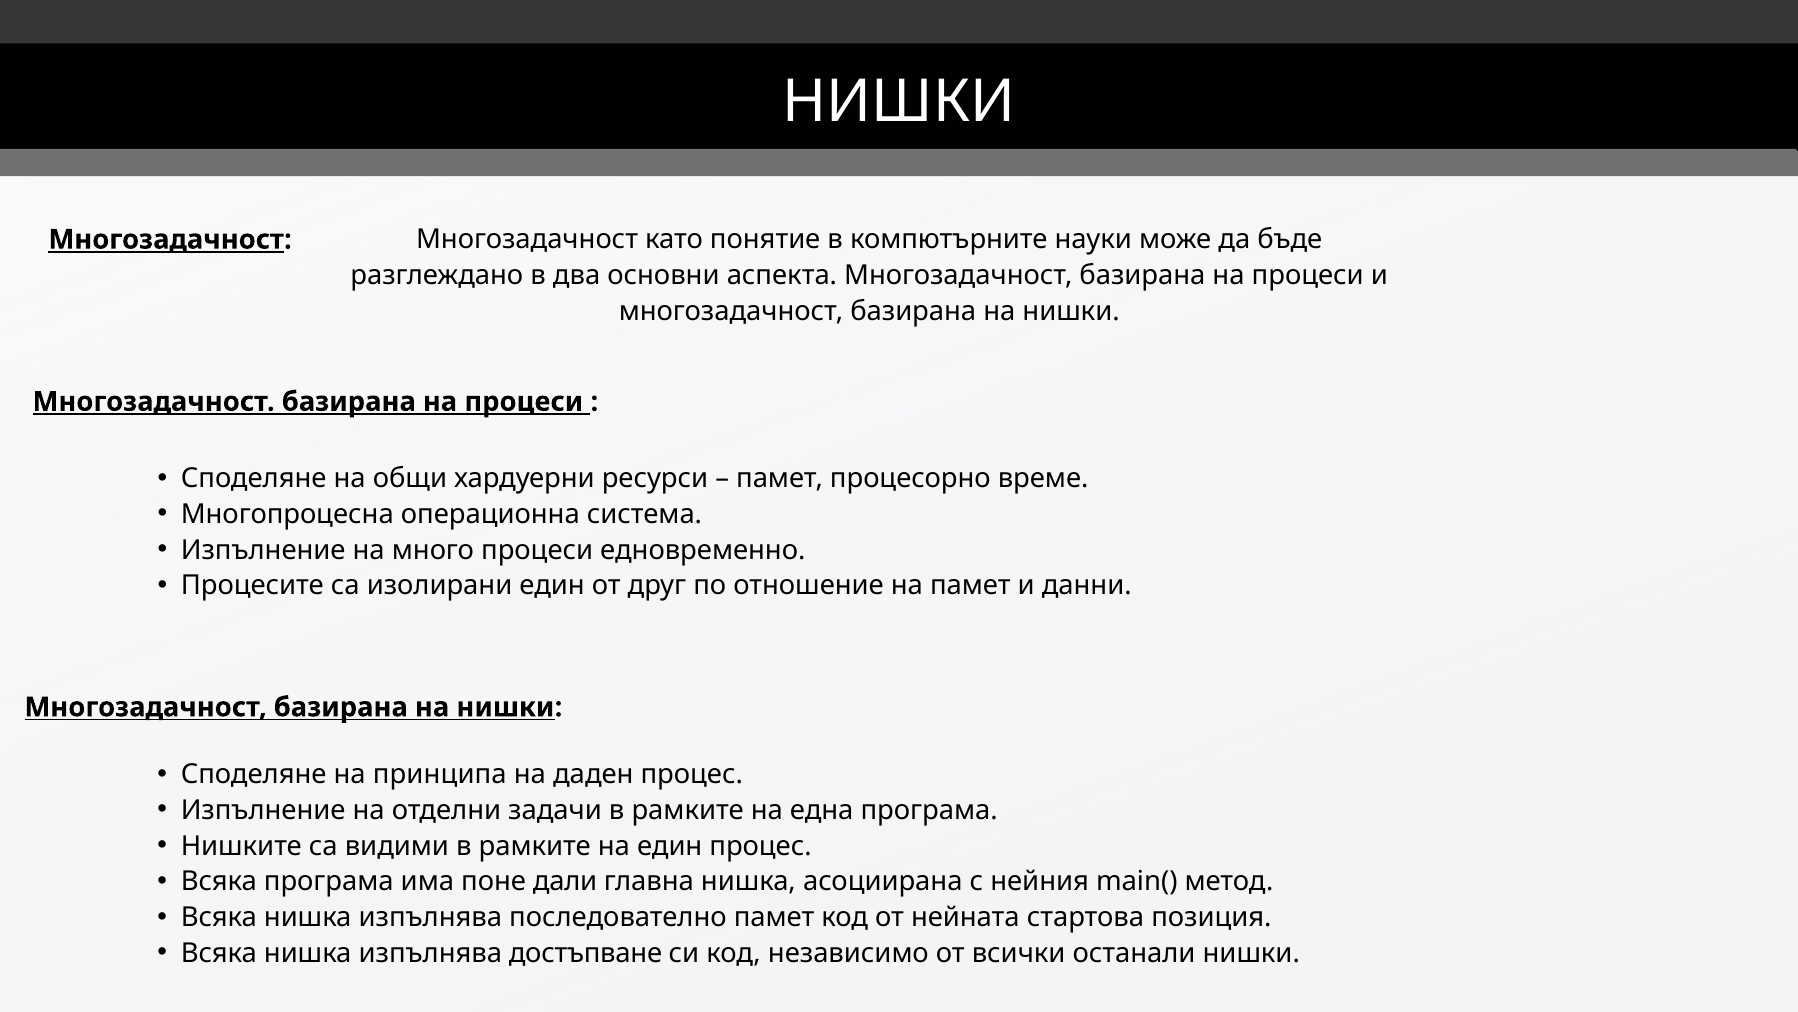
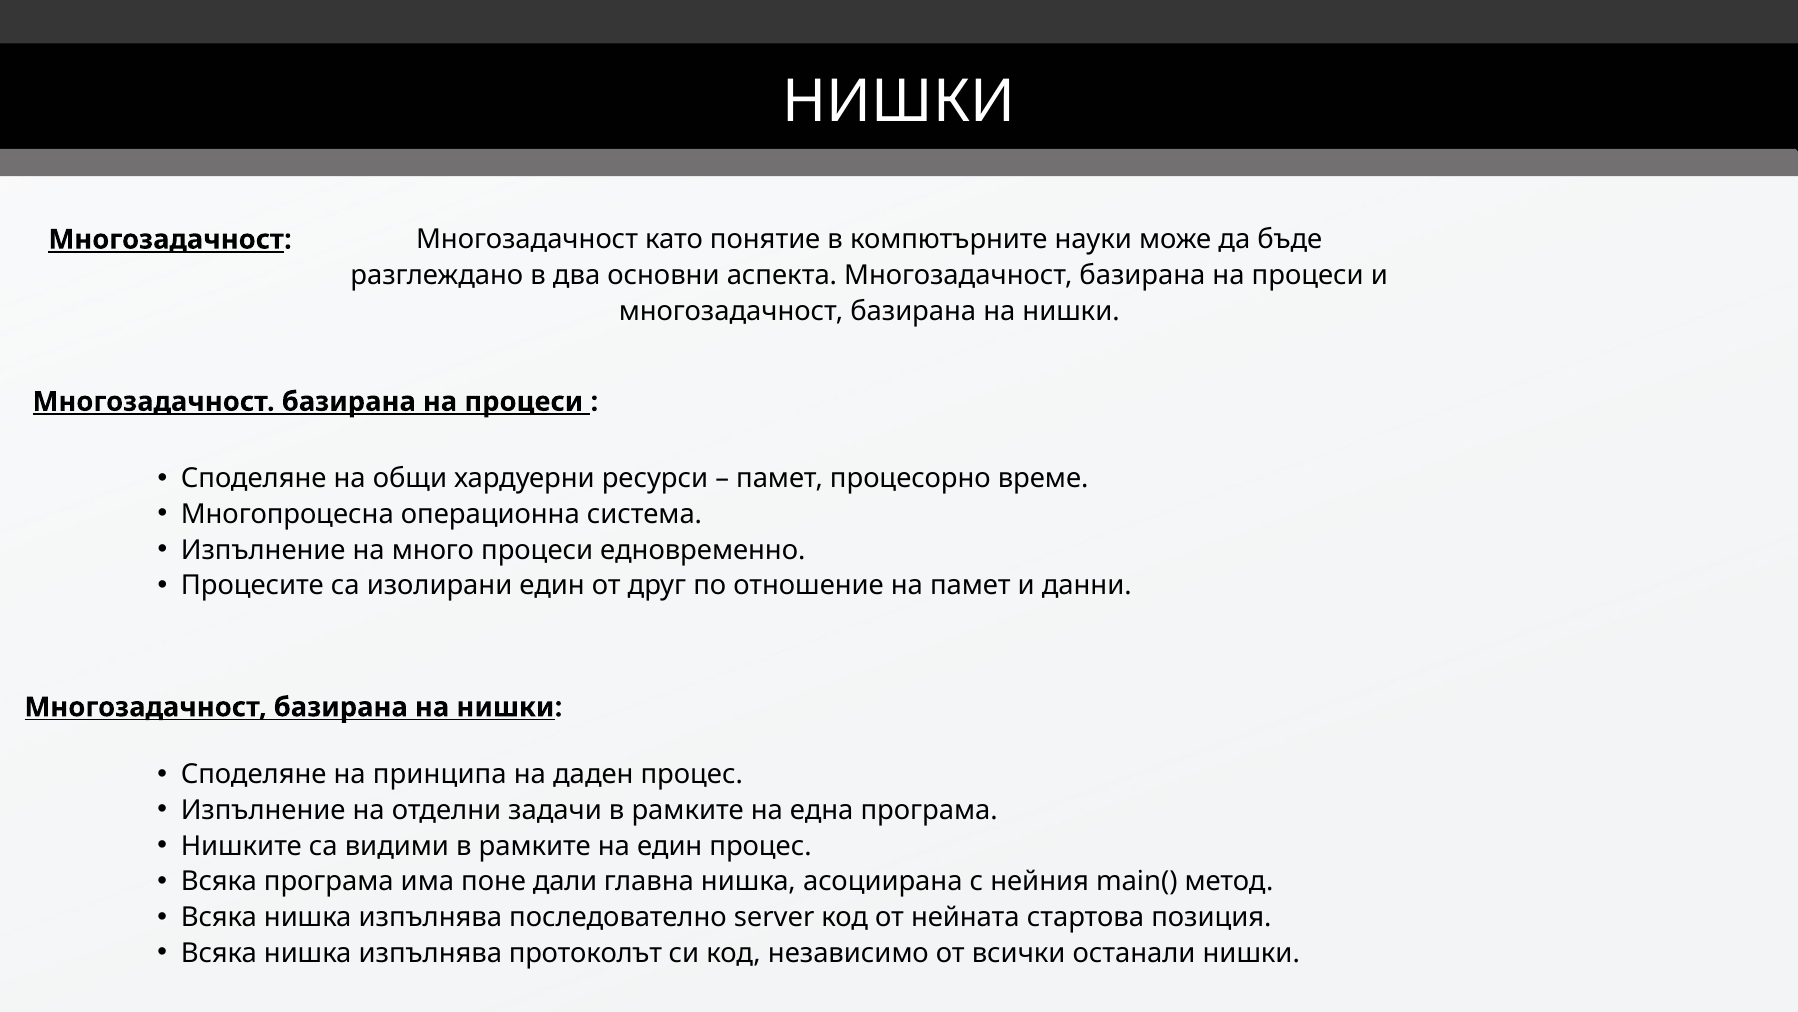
последователно памет: памет -> server (774, 917)
достъпване: достъпване -> протоколът (585, 953)
